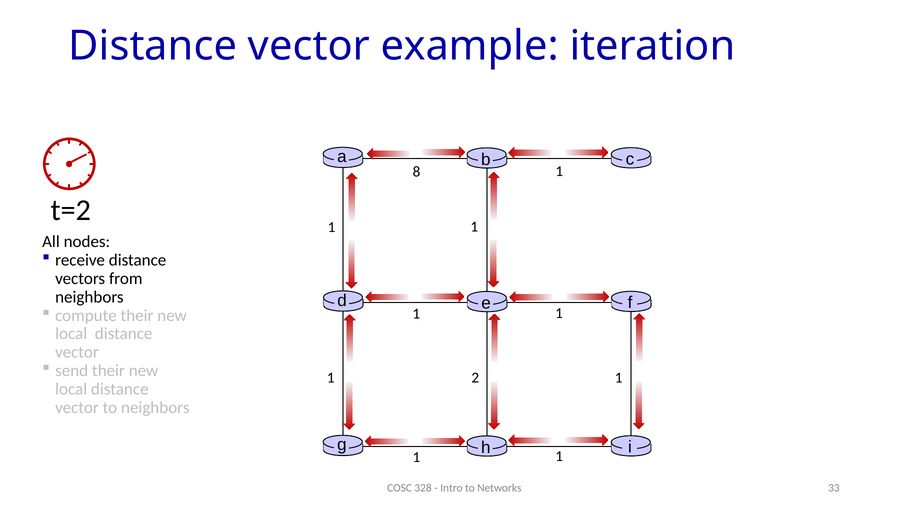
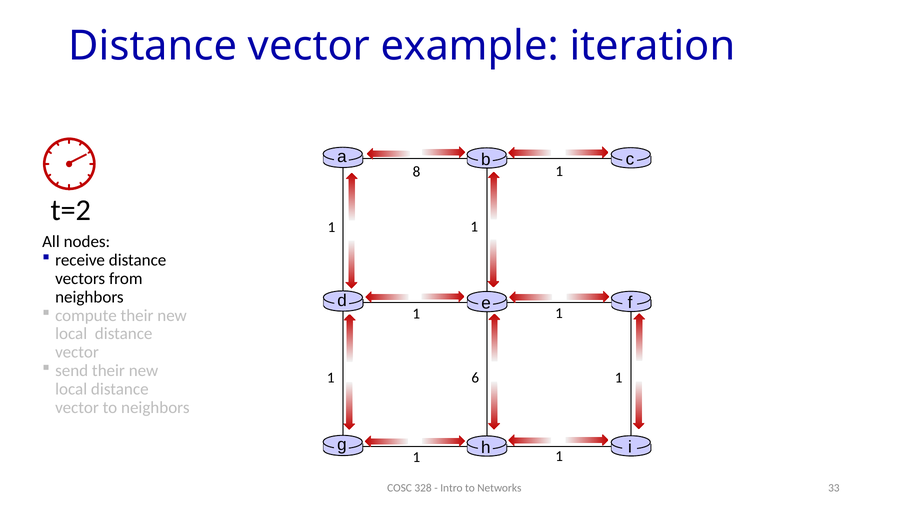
2: 2 -> 6 (475, 378)
